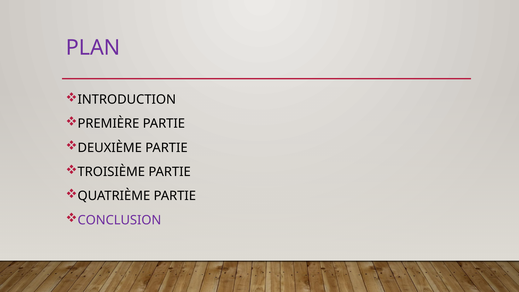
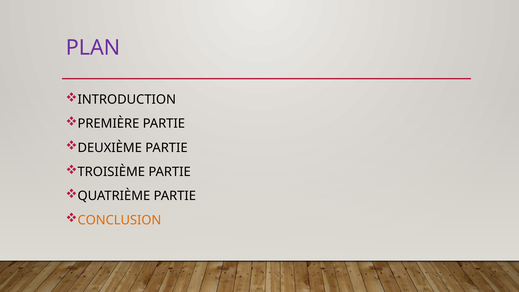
CONCLUSION colour: purple -> orange (119, 220)
